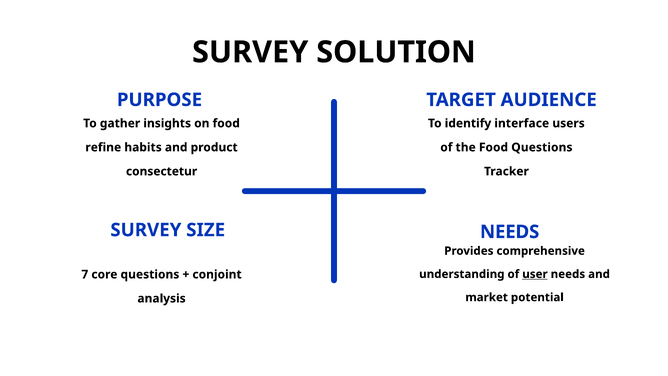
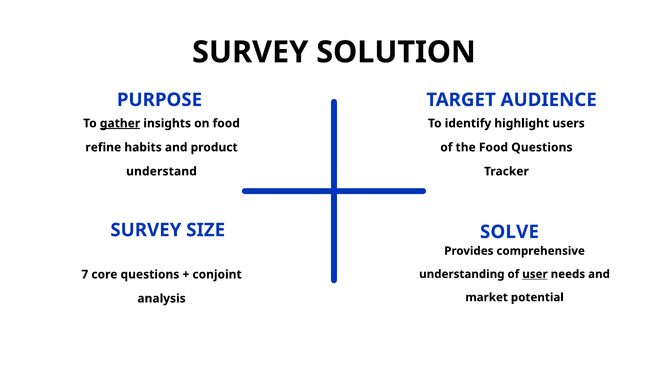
gather underline: none -> present (120, 123)
interface: interface -> highlight (522, 123)
consectetur: consectetur -> understand (161, 171)
NEEDS: NEEDS -> SOLVE (509, 232)
